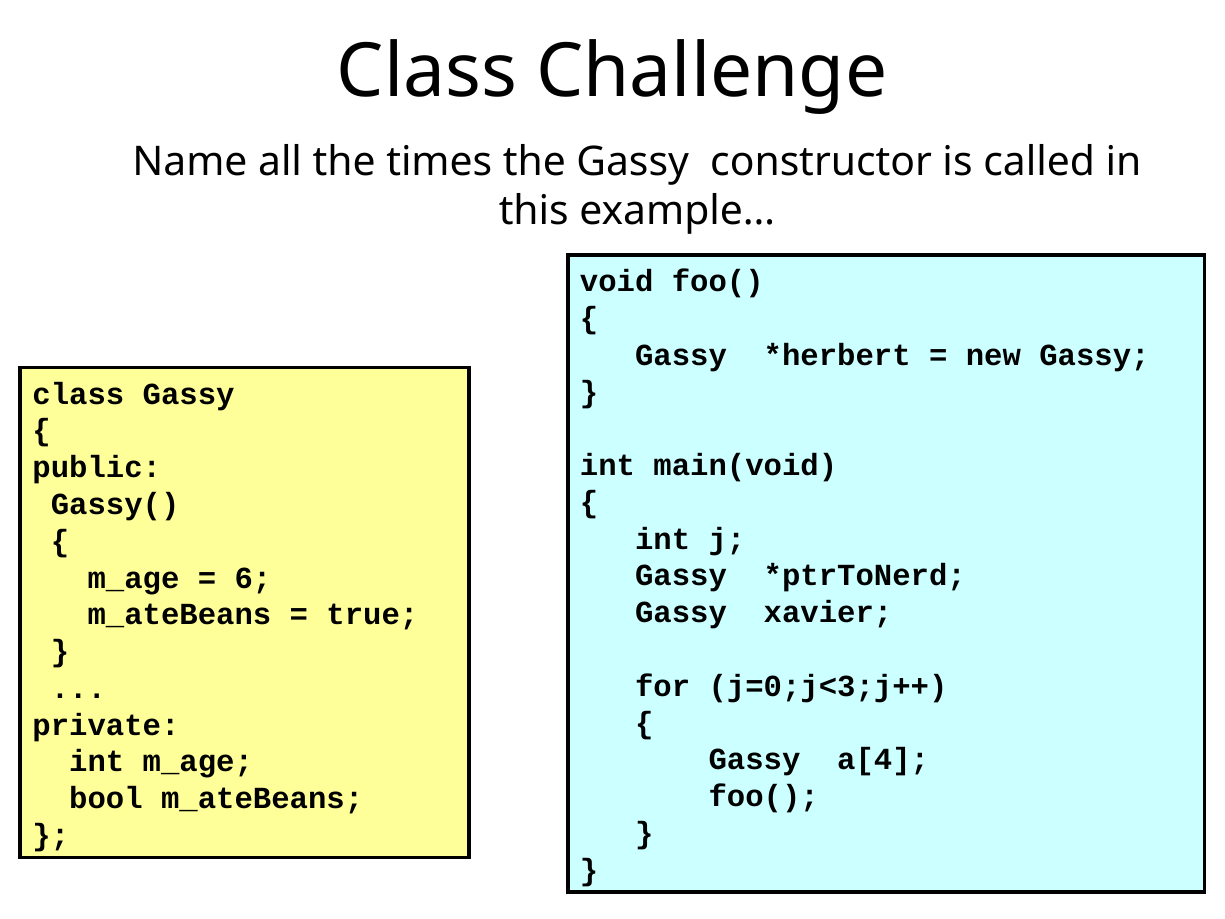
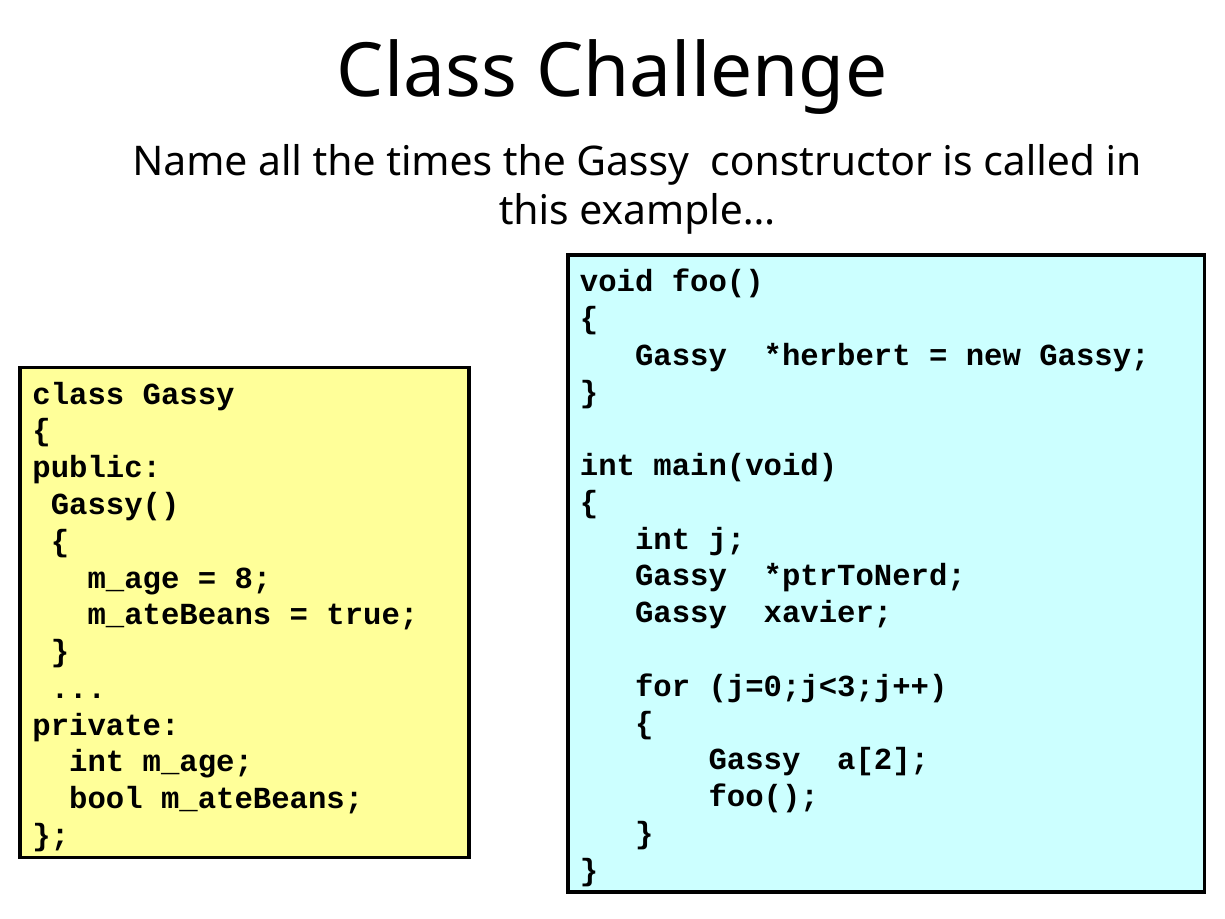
6: 6 -> 8 (253, 578)
a[4: a[4 -> a[2 (883, 759)
